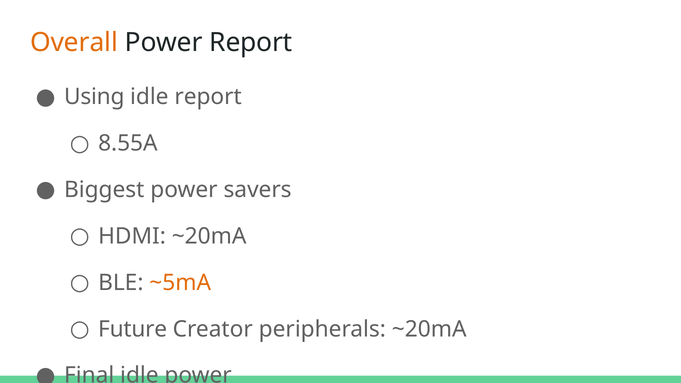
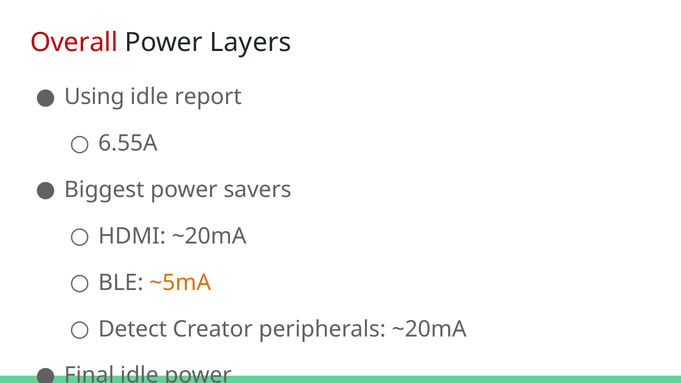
Overall colour: orange -> red (74, 43)
Power Report: Report -> Layers (251, 43)
8.55A: 8.55A -> 6.55A (128, 143)
Future: Future -> Detect (133, 329)
